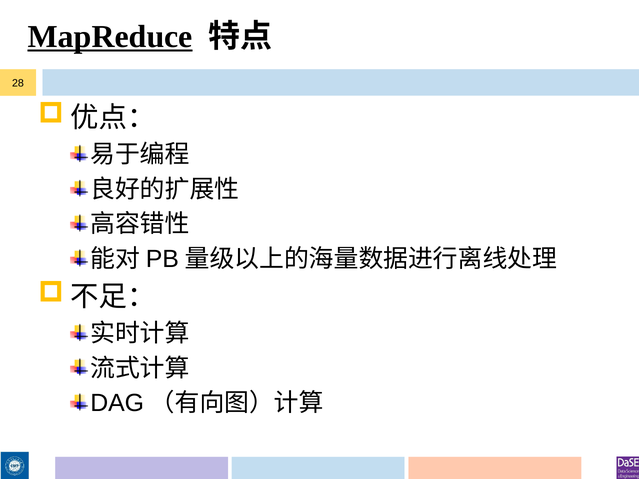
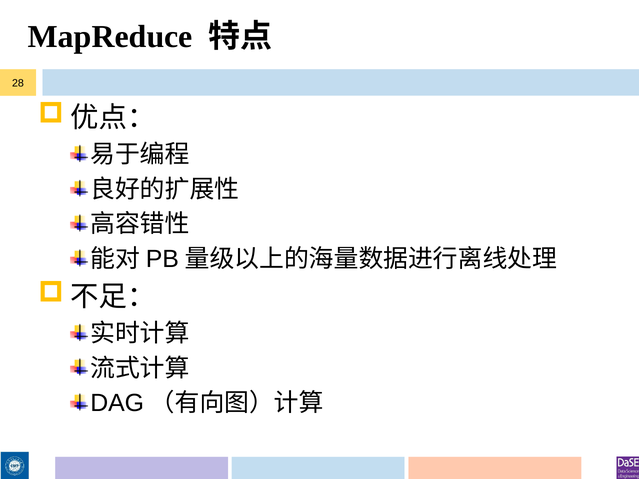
MapReduce underline: present -> none (110, 37)
